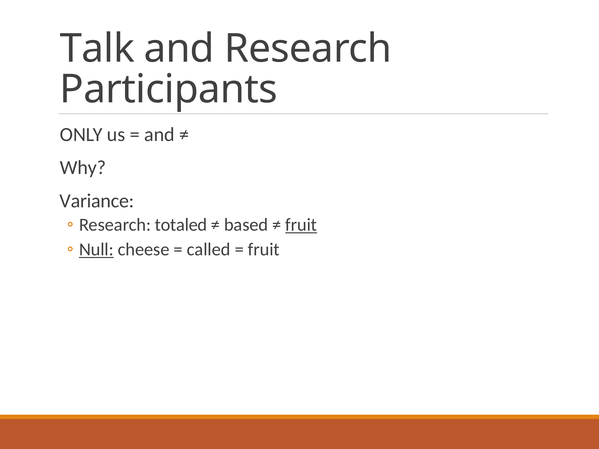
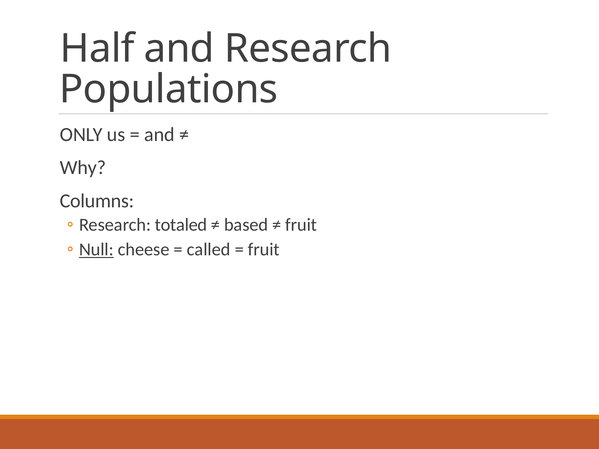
Talk: Talk -> Half (97, 49)
Participants: Participants -> Populations (169, 89)
Variance: Variance -> Columns (97, 201)
fruit underline: present -> none (301, 225)
